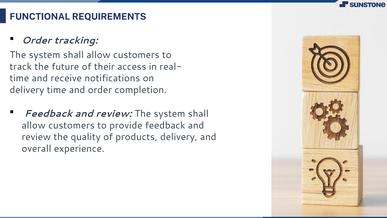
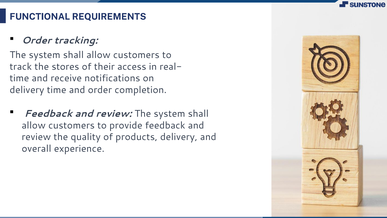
future: future -> stores (65, 67)
